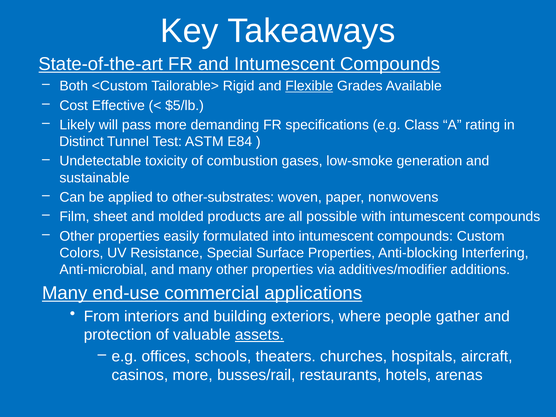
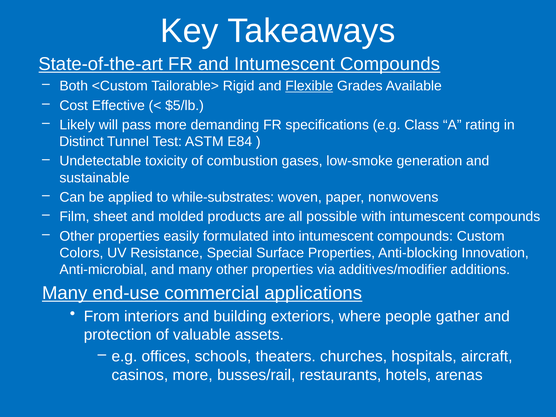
other-substrates: other-substrates -> while-substrates (223, 197)
Interfering: Interfering -> Innovation (495, 253)
assets underline: present -> none (259, 335)
